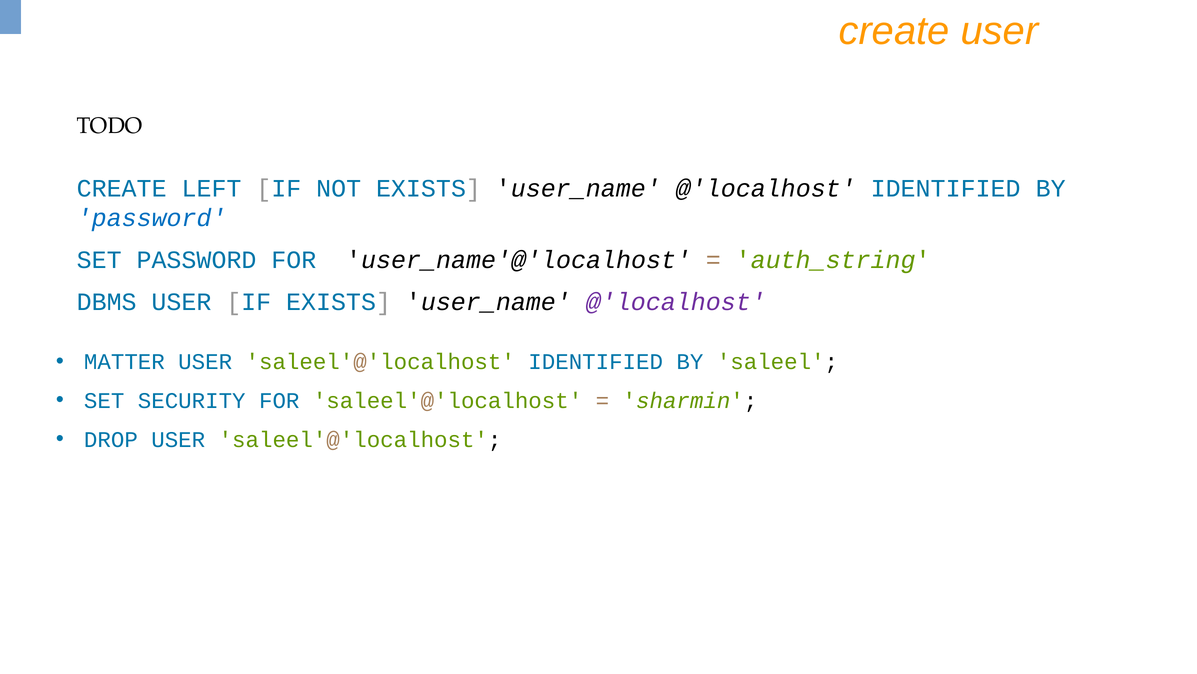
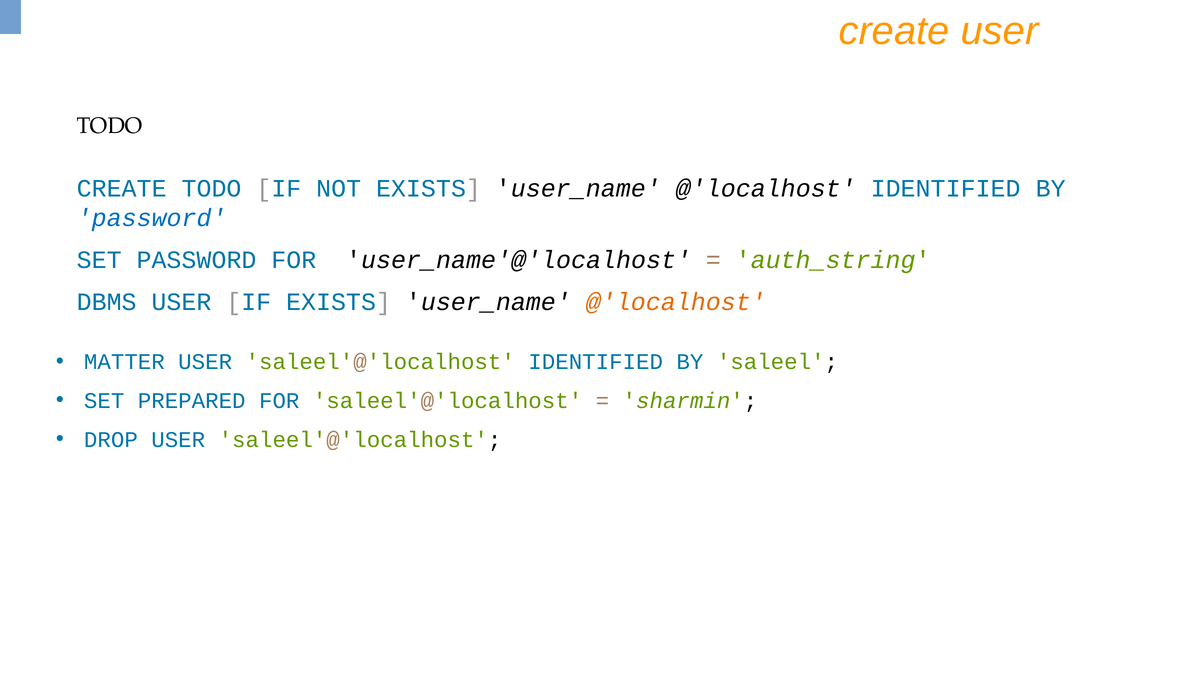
CREATE LEFT: LEFT -> TODO (212, 188)
@'localhost colour: purple -> orange (676, 302)
SECURITY: SECURITY -> PREPARED (192, 400)
